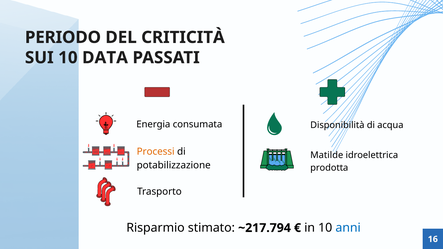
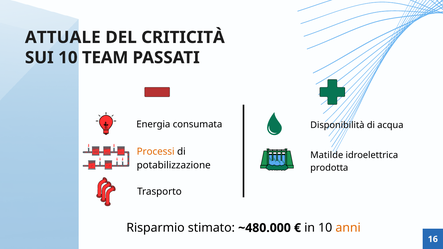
PERIODO: PERIODO -> ATTUALE (63, 37)
DATA: DATA -> TEAM (105, 58)
~217.794: ~217.794 -> ~480.000 (265, 228)
anni colour: blue -> orange (348, 228)
